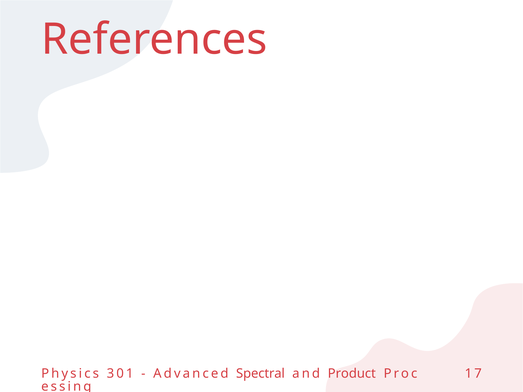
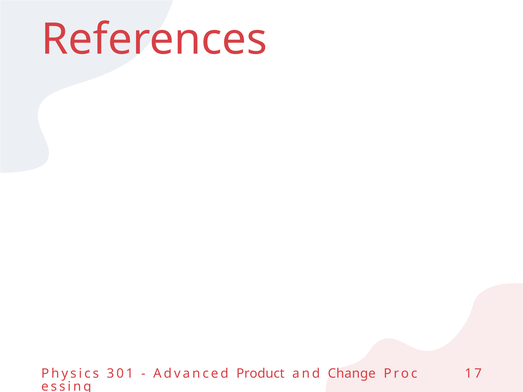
Spectral: Spectral -> Product (260, 374)
Product: Product -> Change (352, 374)
